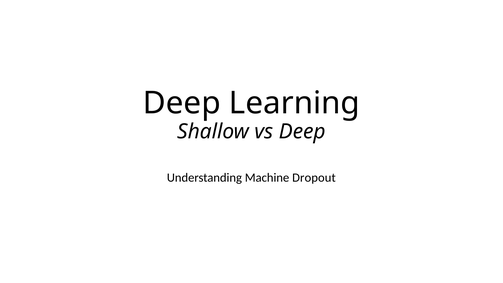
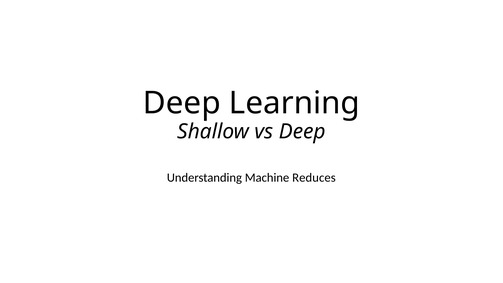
Dropout: Dropout -> Reduces (314, 178)
